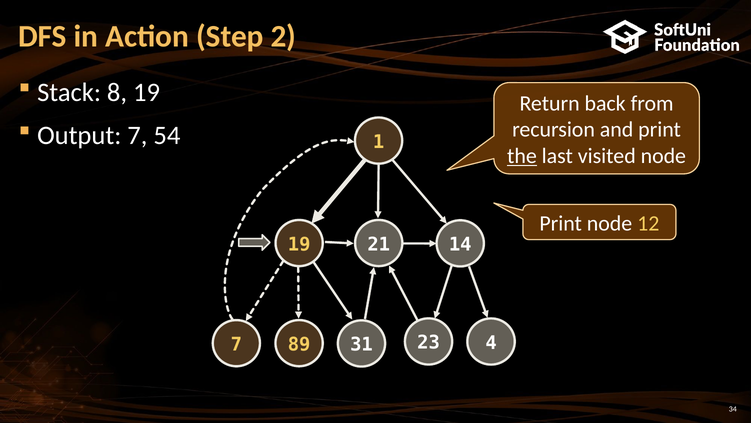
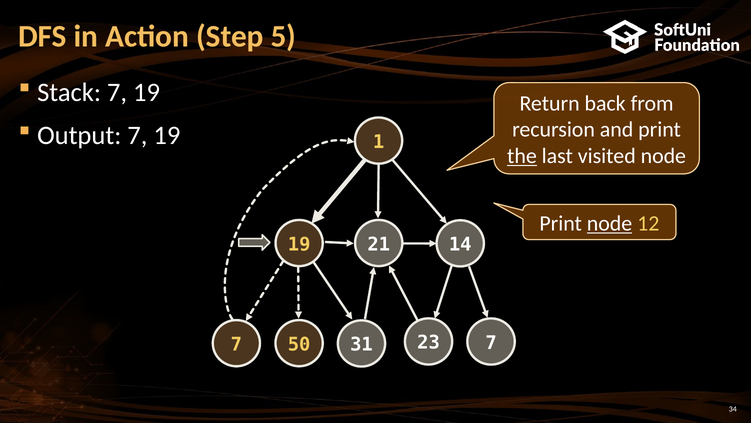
2: 2 -> 5 (283, 36)
Stack 8: 8 -> 7 (117, 93)
Output 7 54: 54 -> 19 (167, 135)
node underline: none -> present (610, 223)
23 4: 4 -> 7 (491, 342)
89: 89 -> 50 (299, 344)
